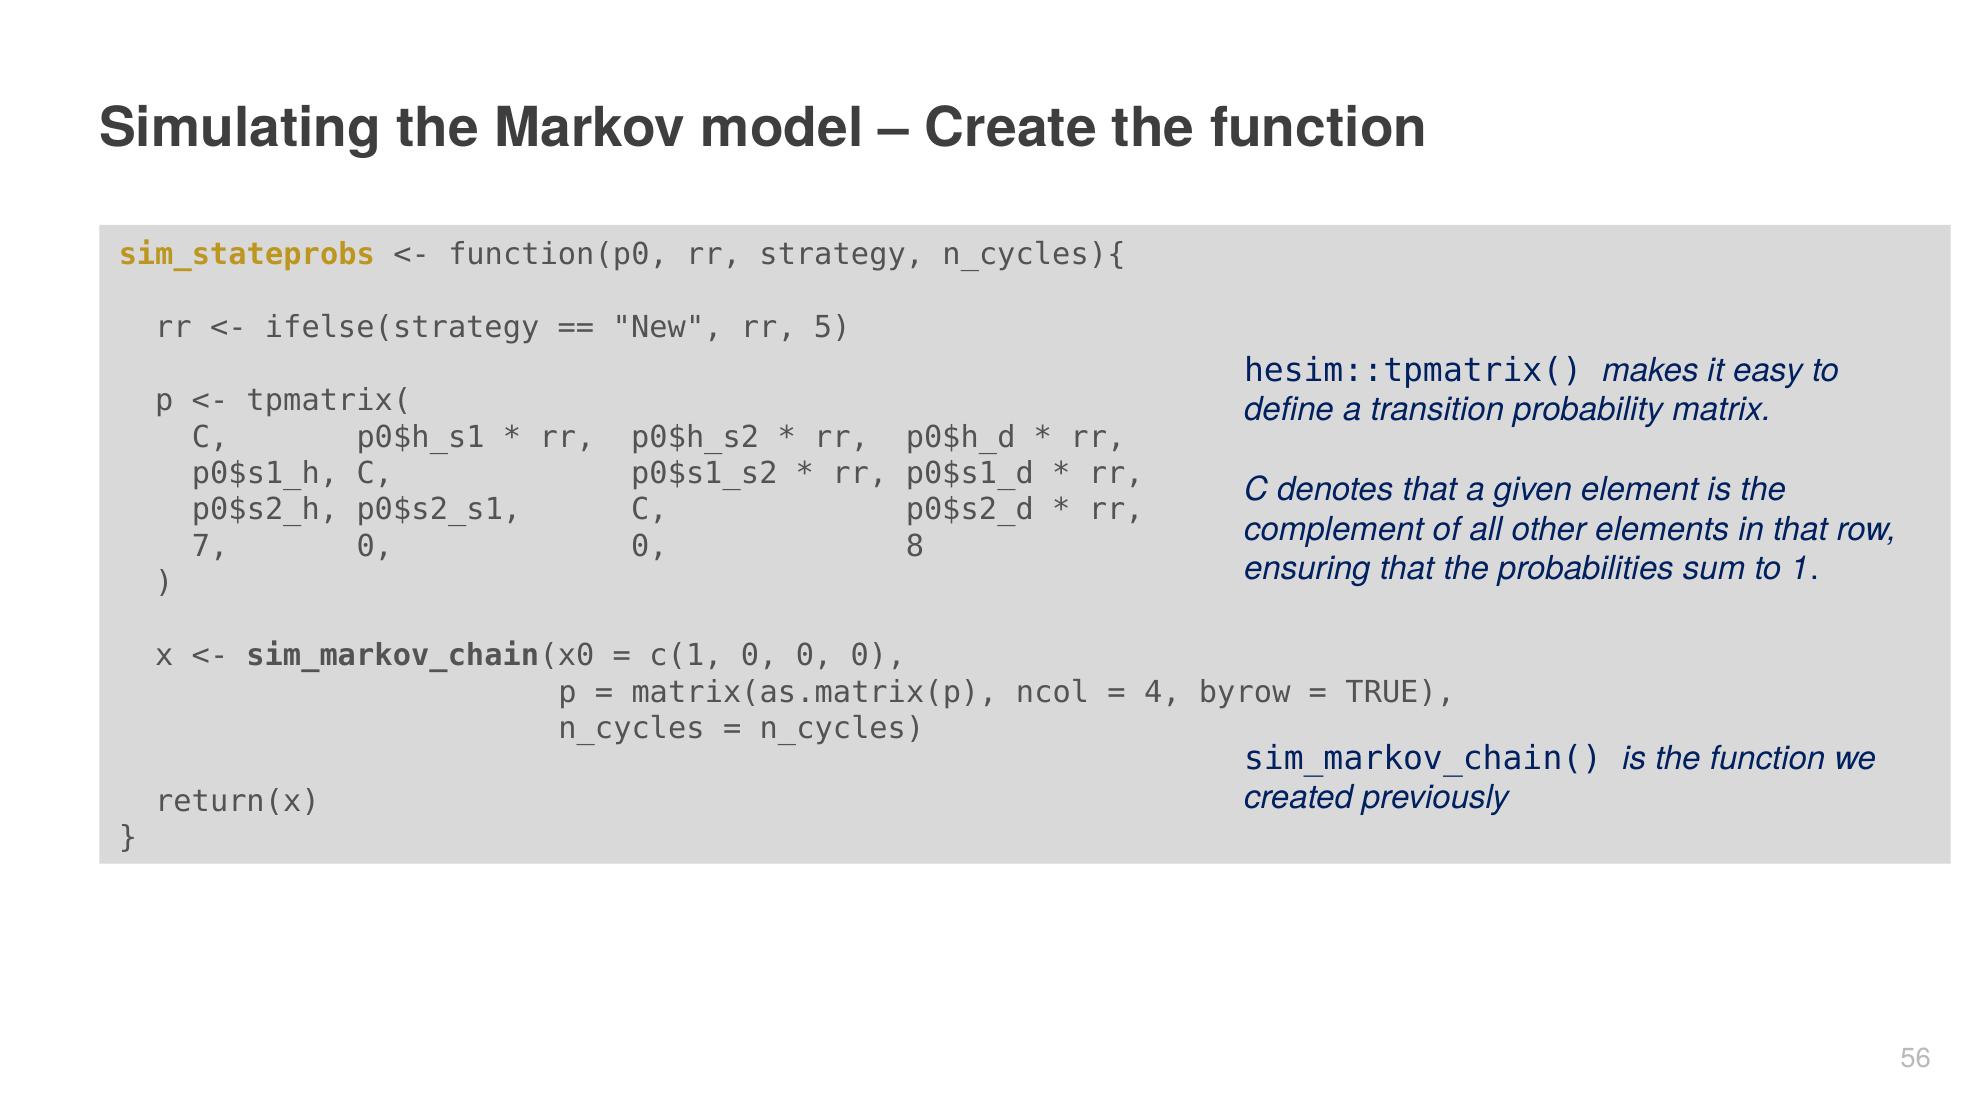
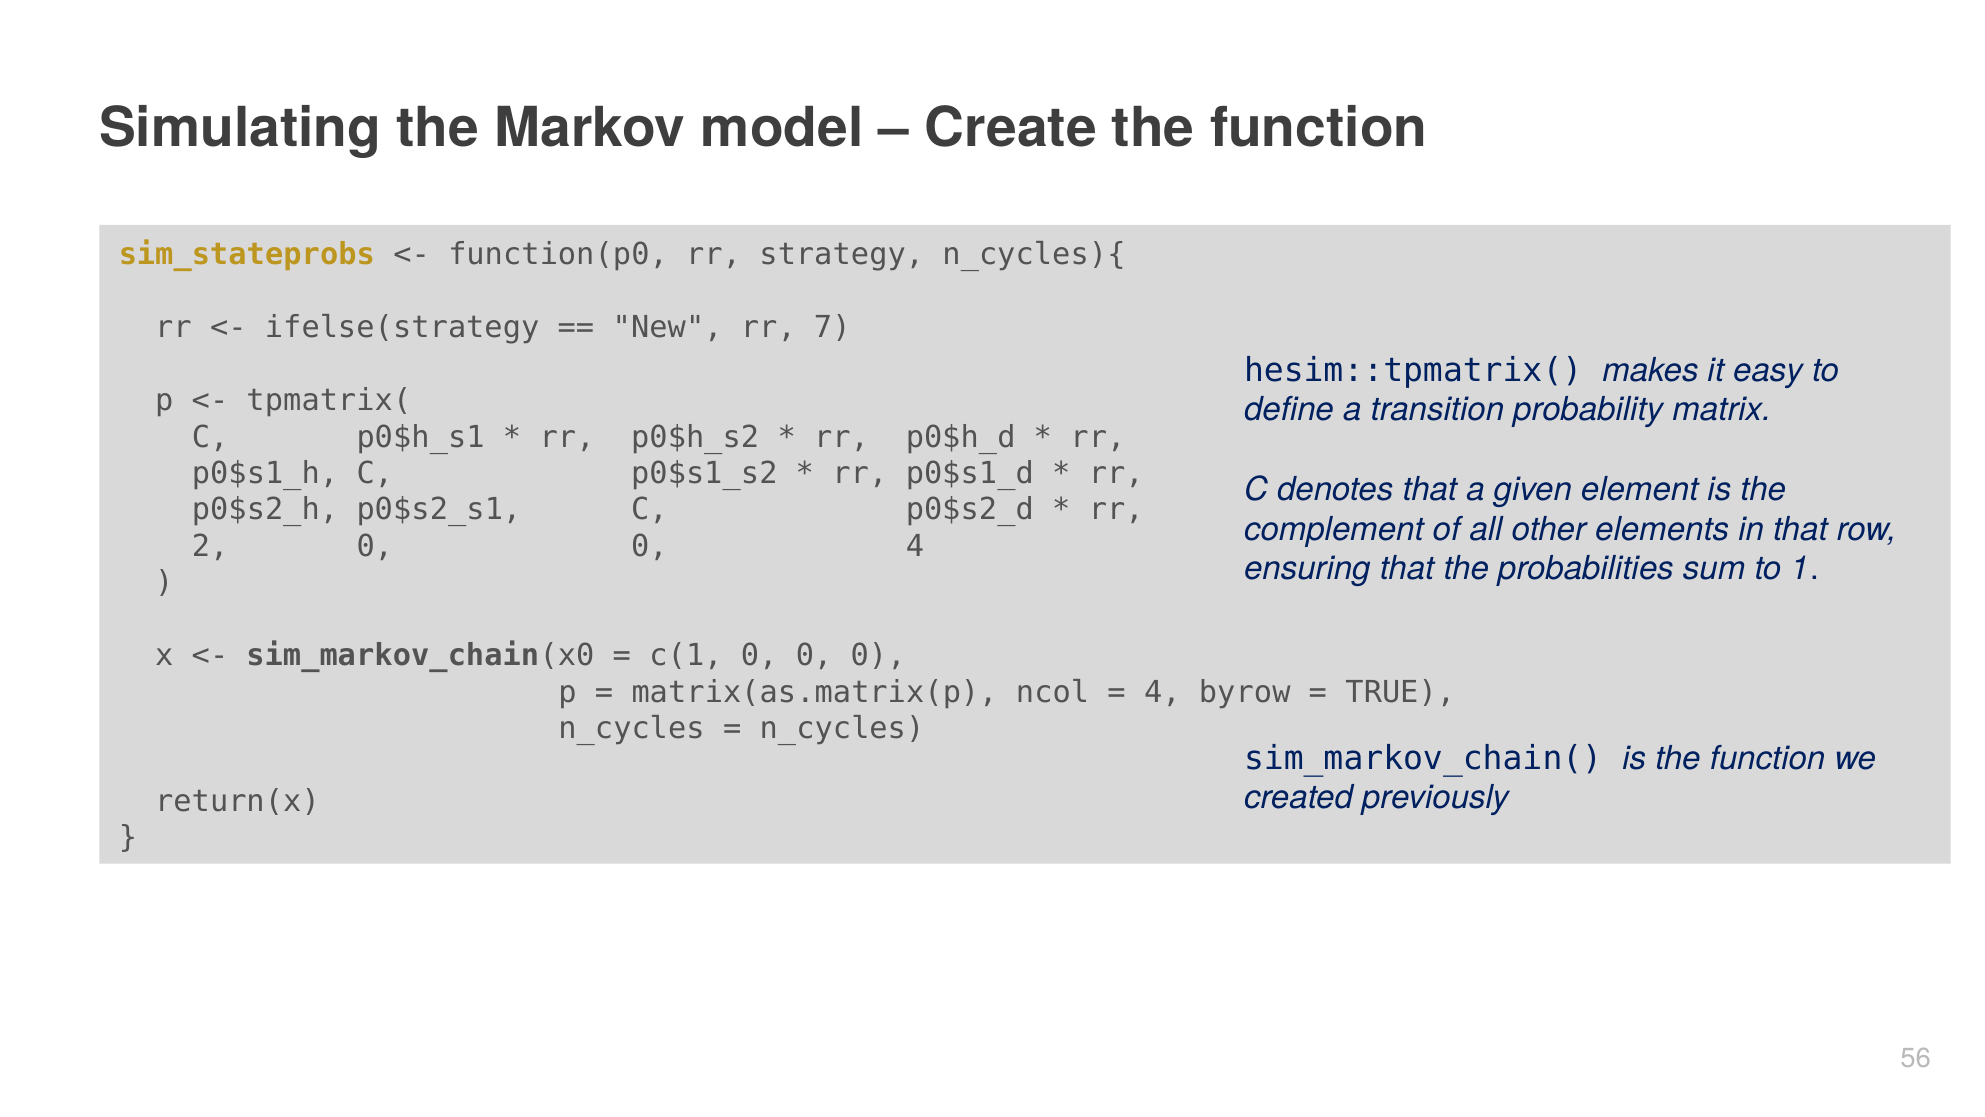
5: 5 -> 7 (832, 328)
7: 7 -> 2 (210, 546)
0 8: 8 -> 4 (915, 546)
